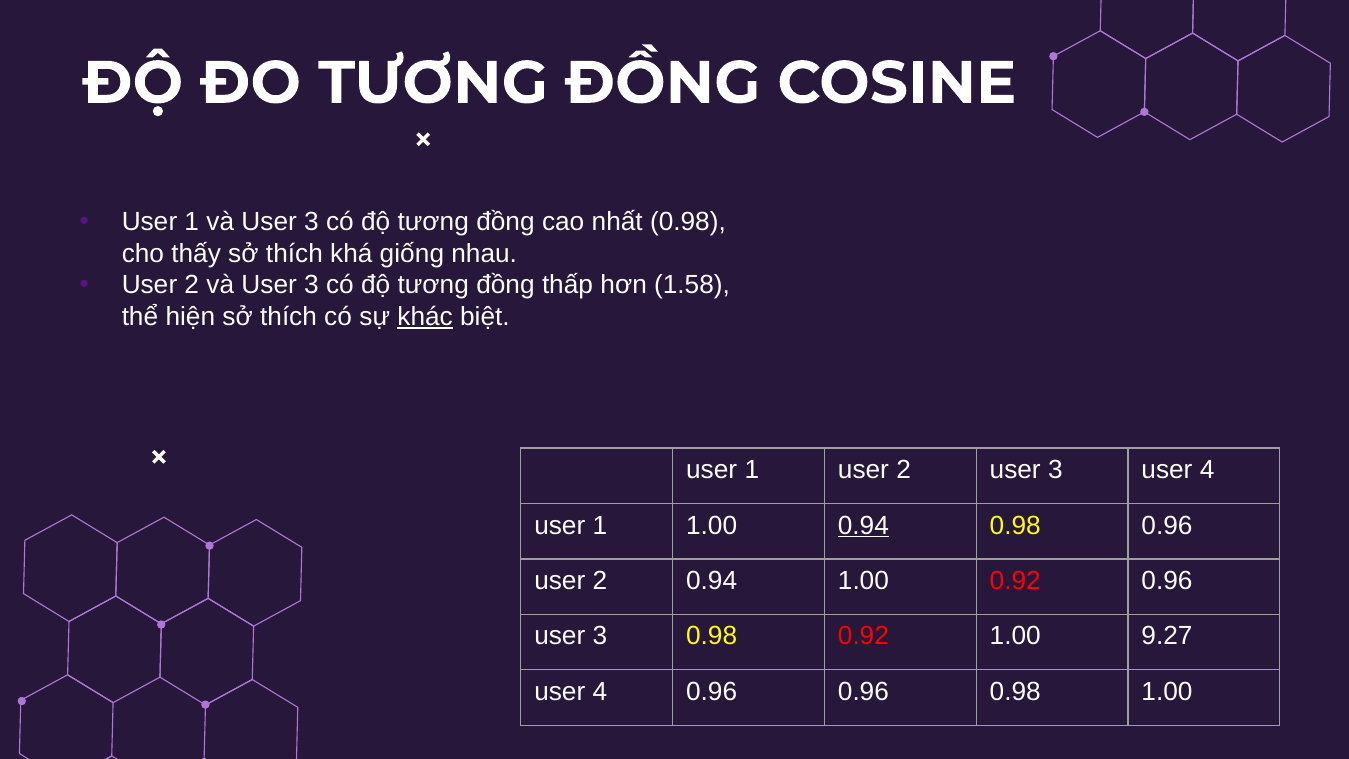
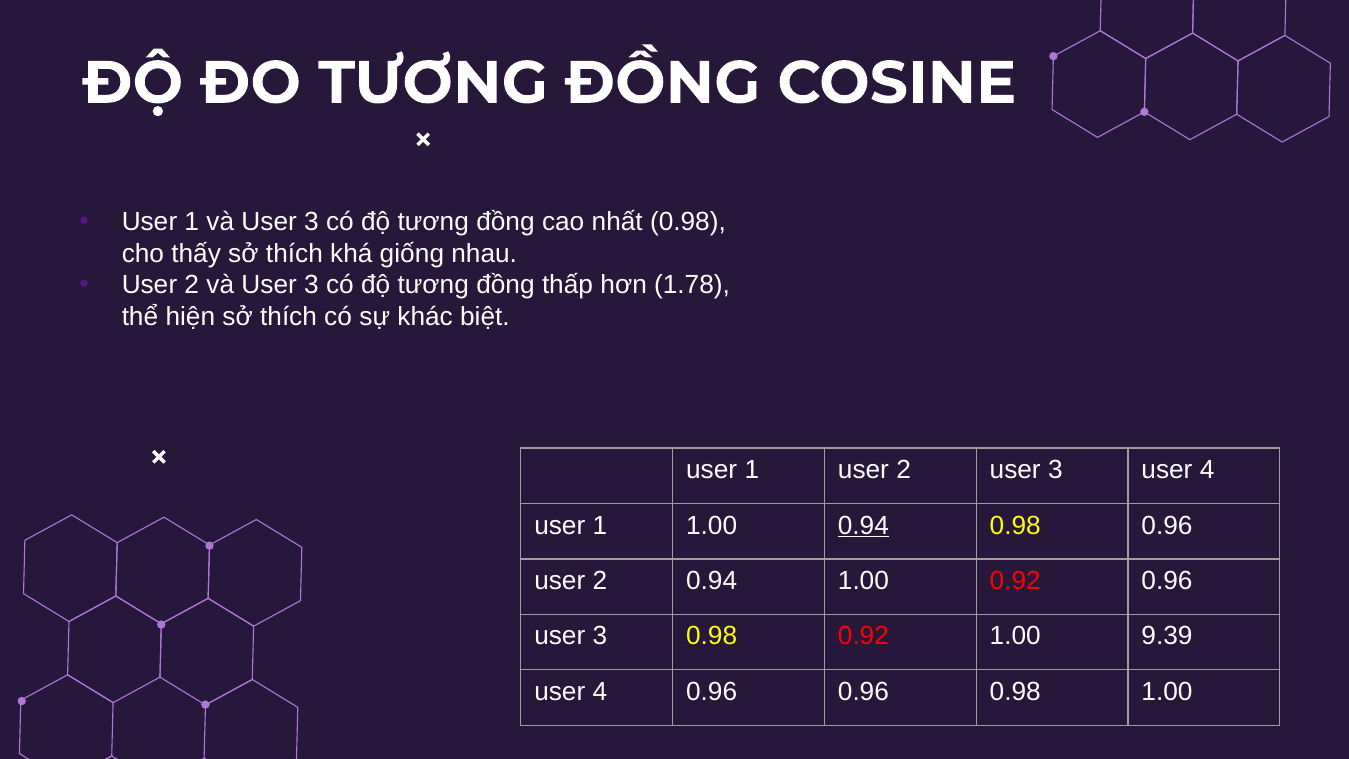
1.58: 1.58 -> 1.78 (692, 285)
khác underline: present -> none (425, 316)
9.27: 9.27 -> 9.39 (1167, 636)
